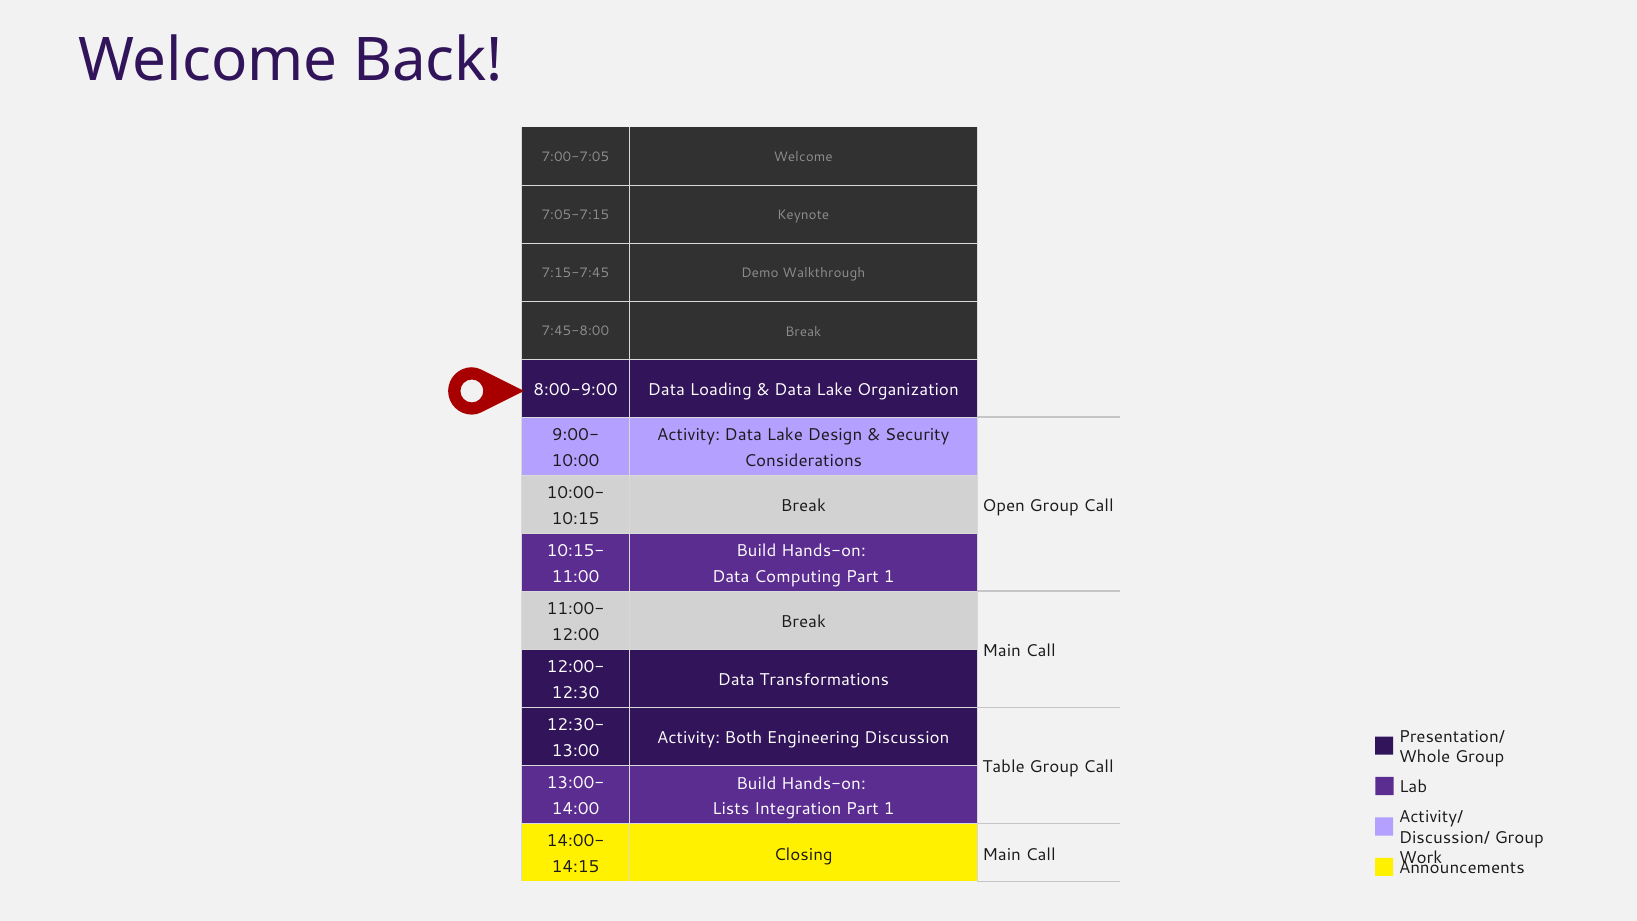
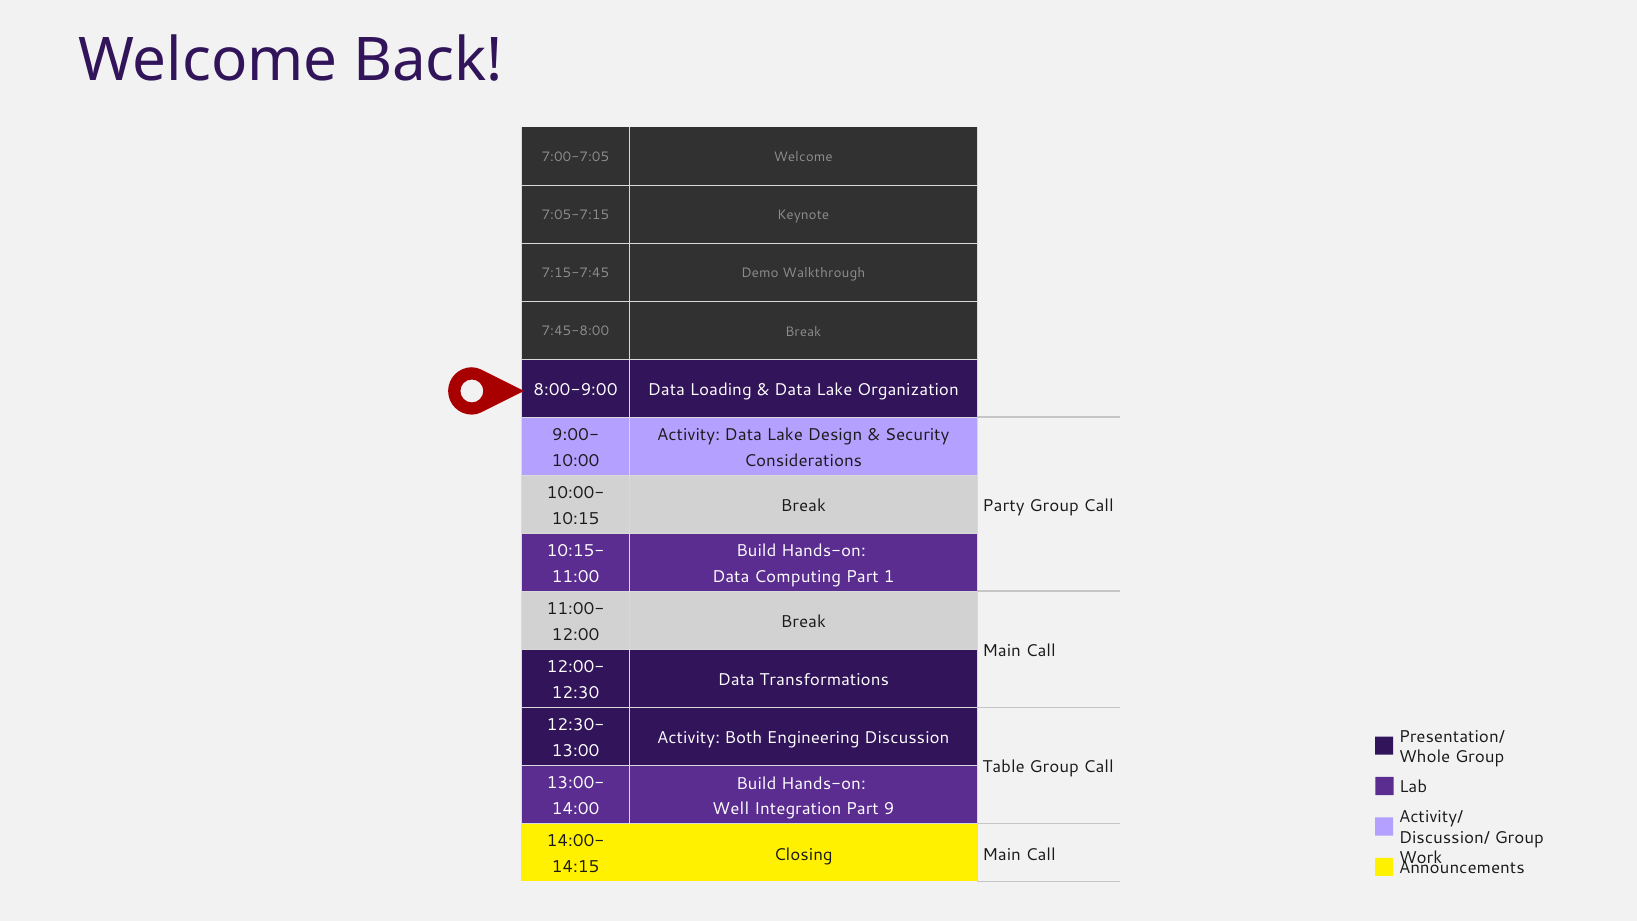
Open: Open -> Party (1004, 506)
Lists: Lists -> Well (731, 809)
Integration Part 1: 1 -> 9 (889, 809)
